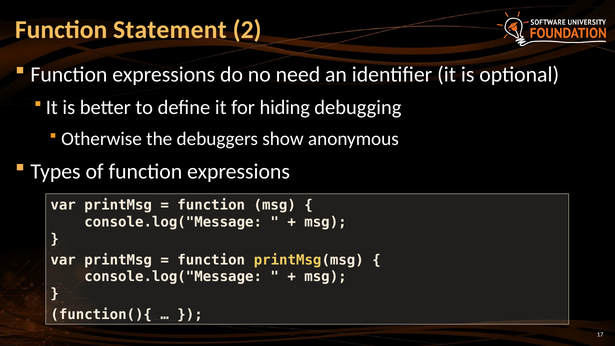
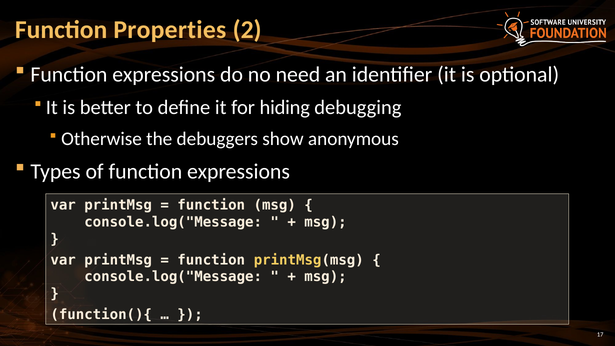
Statement: Statement -> Properties (170, 30)
